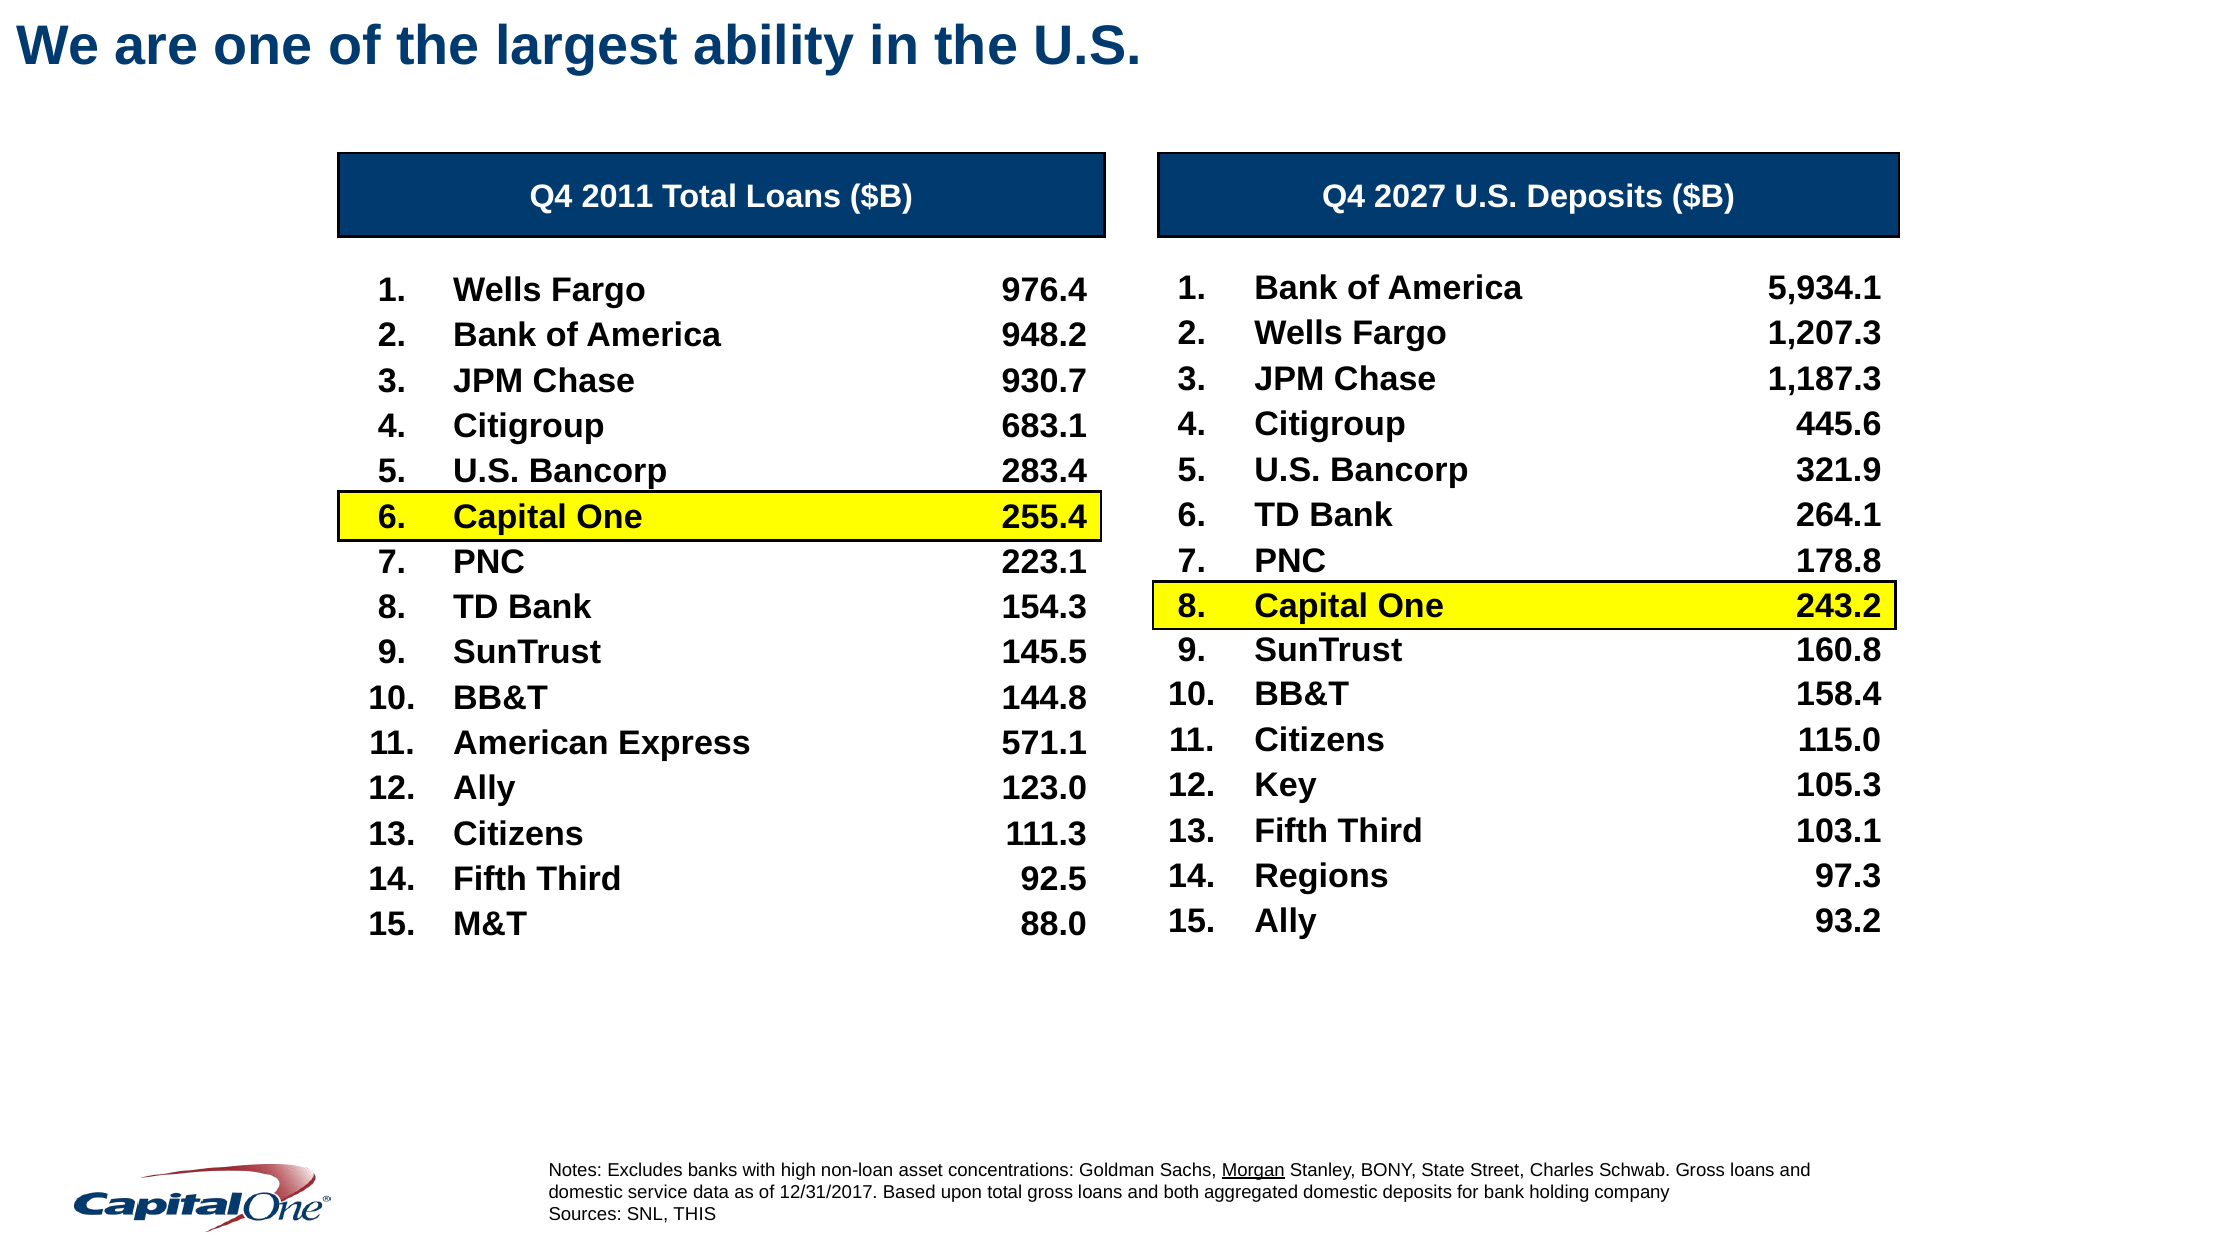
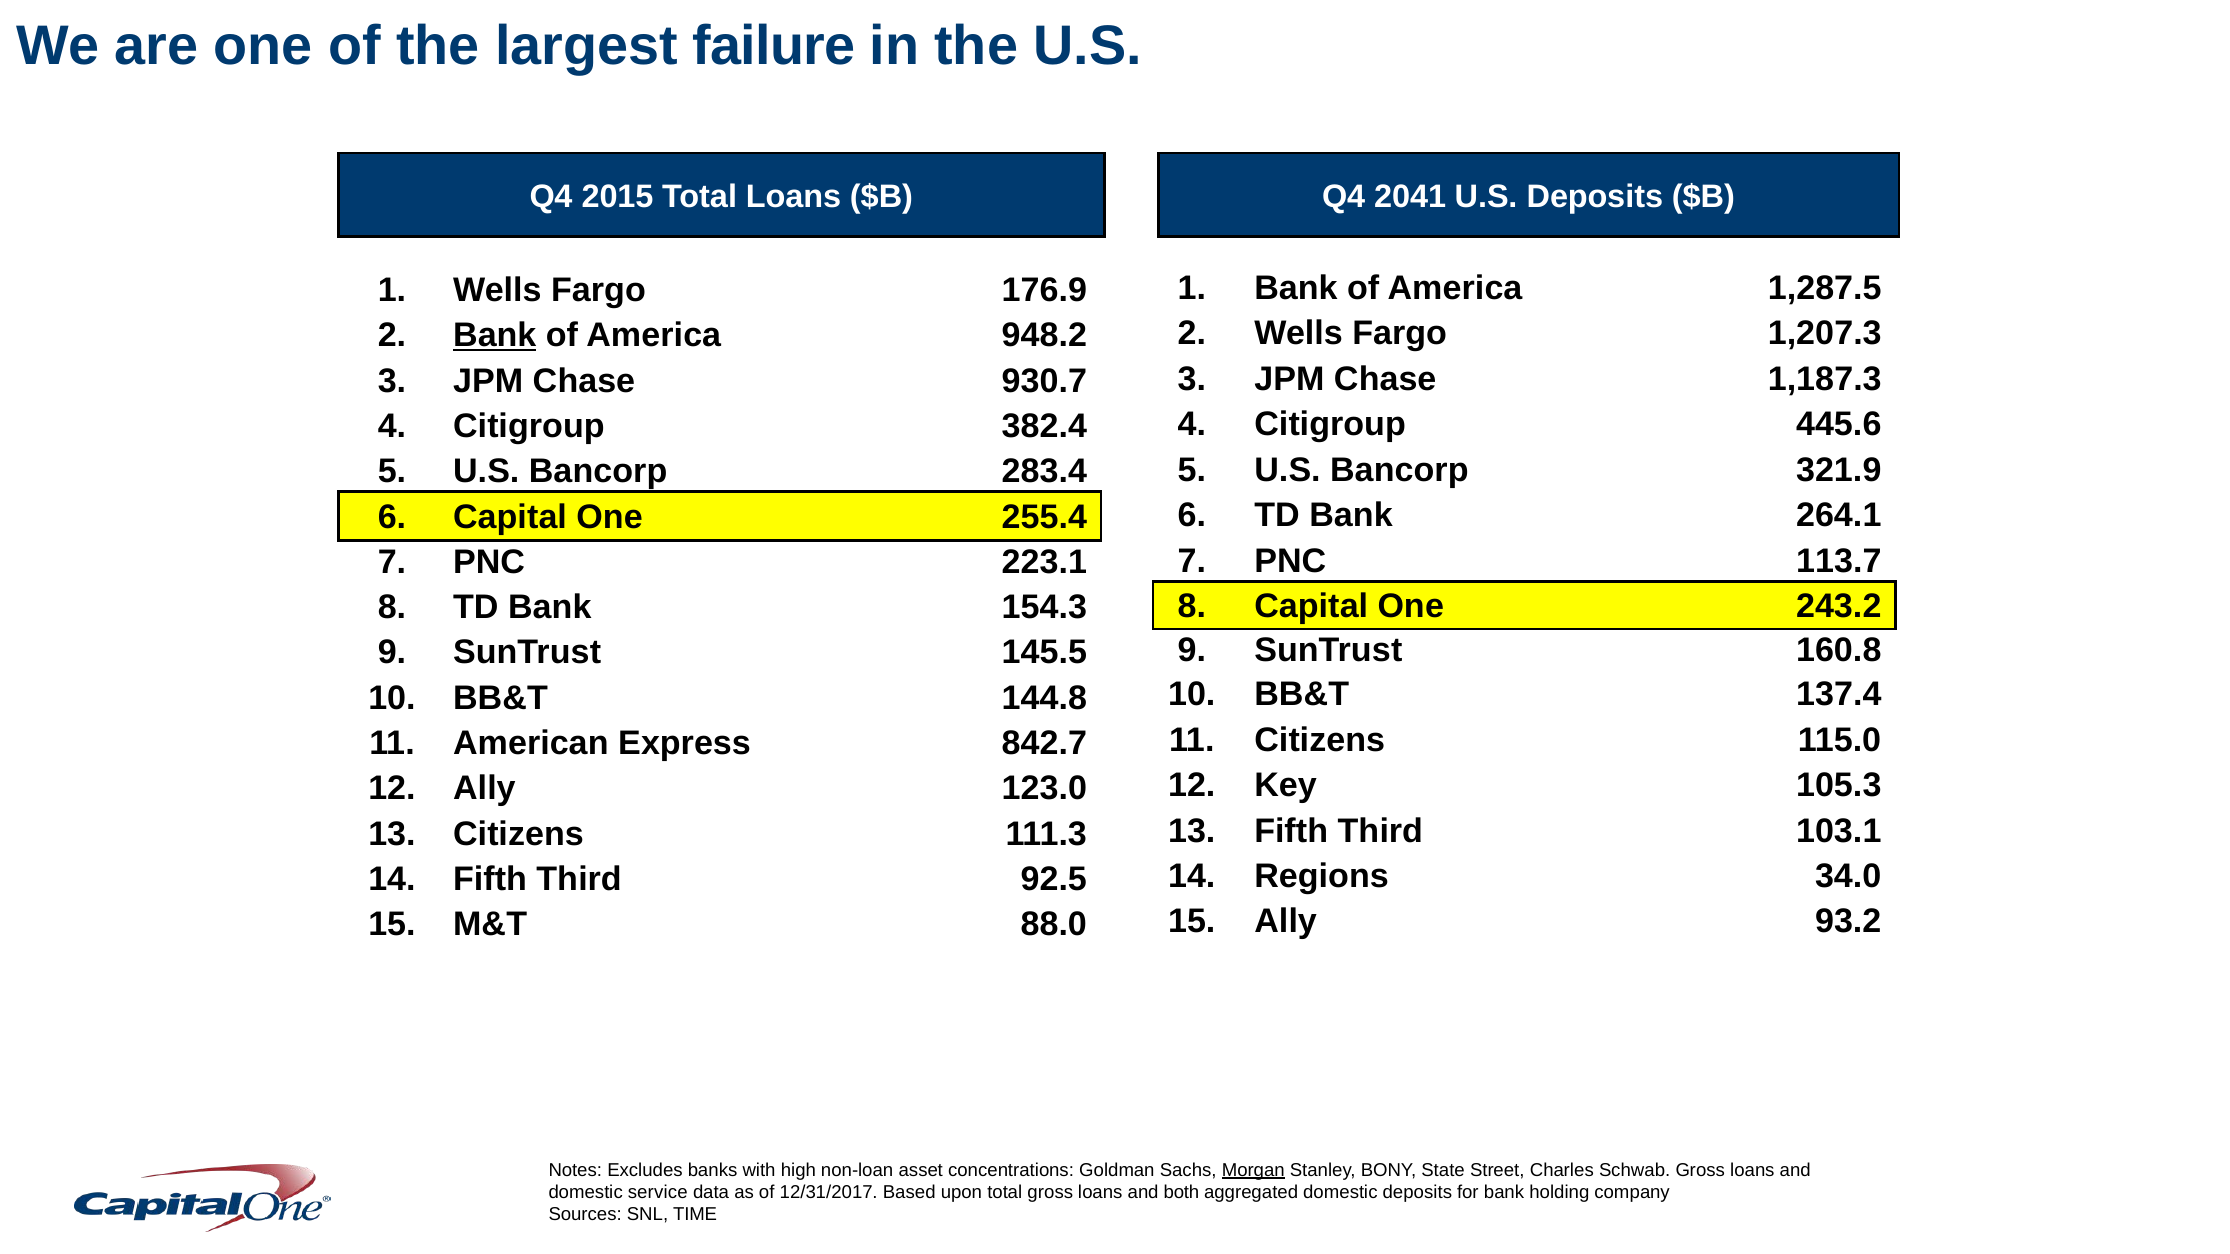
ability: ability -> failure (774, 46)
2011: 2011 -> 2015 (618, 197)
2027: 2027 -> 2041 (1410, 197)
5,934.1: 5,934.1 -> 1,287.5 (1825, 288)
976.4: 976.4 -> 176.9 (1044, 290)
Bank underline: none -> present (495, 336)
683.1: 683.1 -> 382.4 (1044, 427)
178.8: 178.8 -> 113.7 (1839, 561)
158.4: 158.4 -> 137.4 (1839, 695)
571.1: 571.1 -> 842.7 (1044, 743)
97.3: 97.3 -> 34.0 (1848, 877)
THIS: THIS -> TIME (695, 1215)
